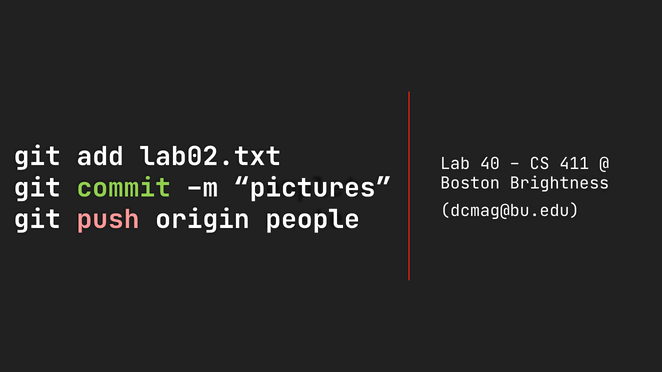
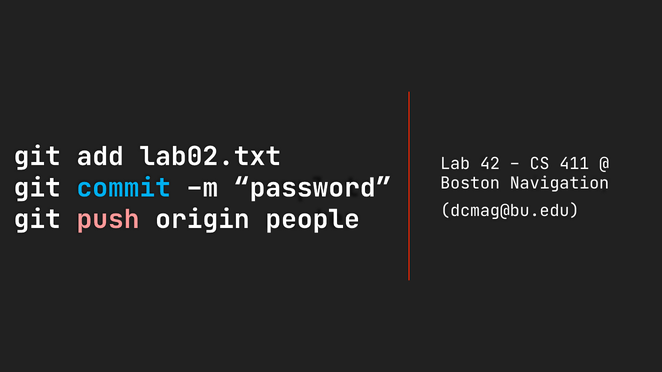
40: 40 -> 42 (490, 164)
Brightness: Brightness -> Navigation (559, 184)
commit colour: light green -> light blue (124, 188)
pictures: pictures -> password (313, 188)
